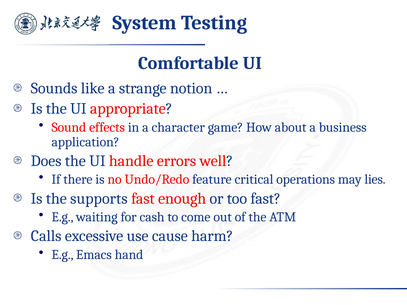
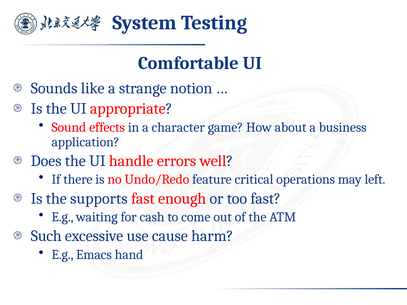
lies: lies -> left (375, 180)
Calls: Calls -> Such (46, 236)
